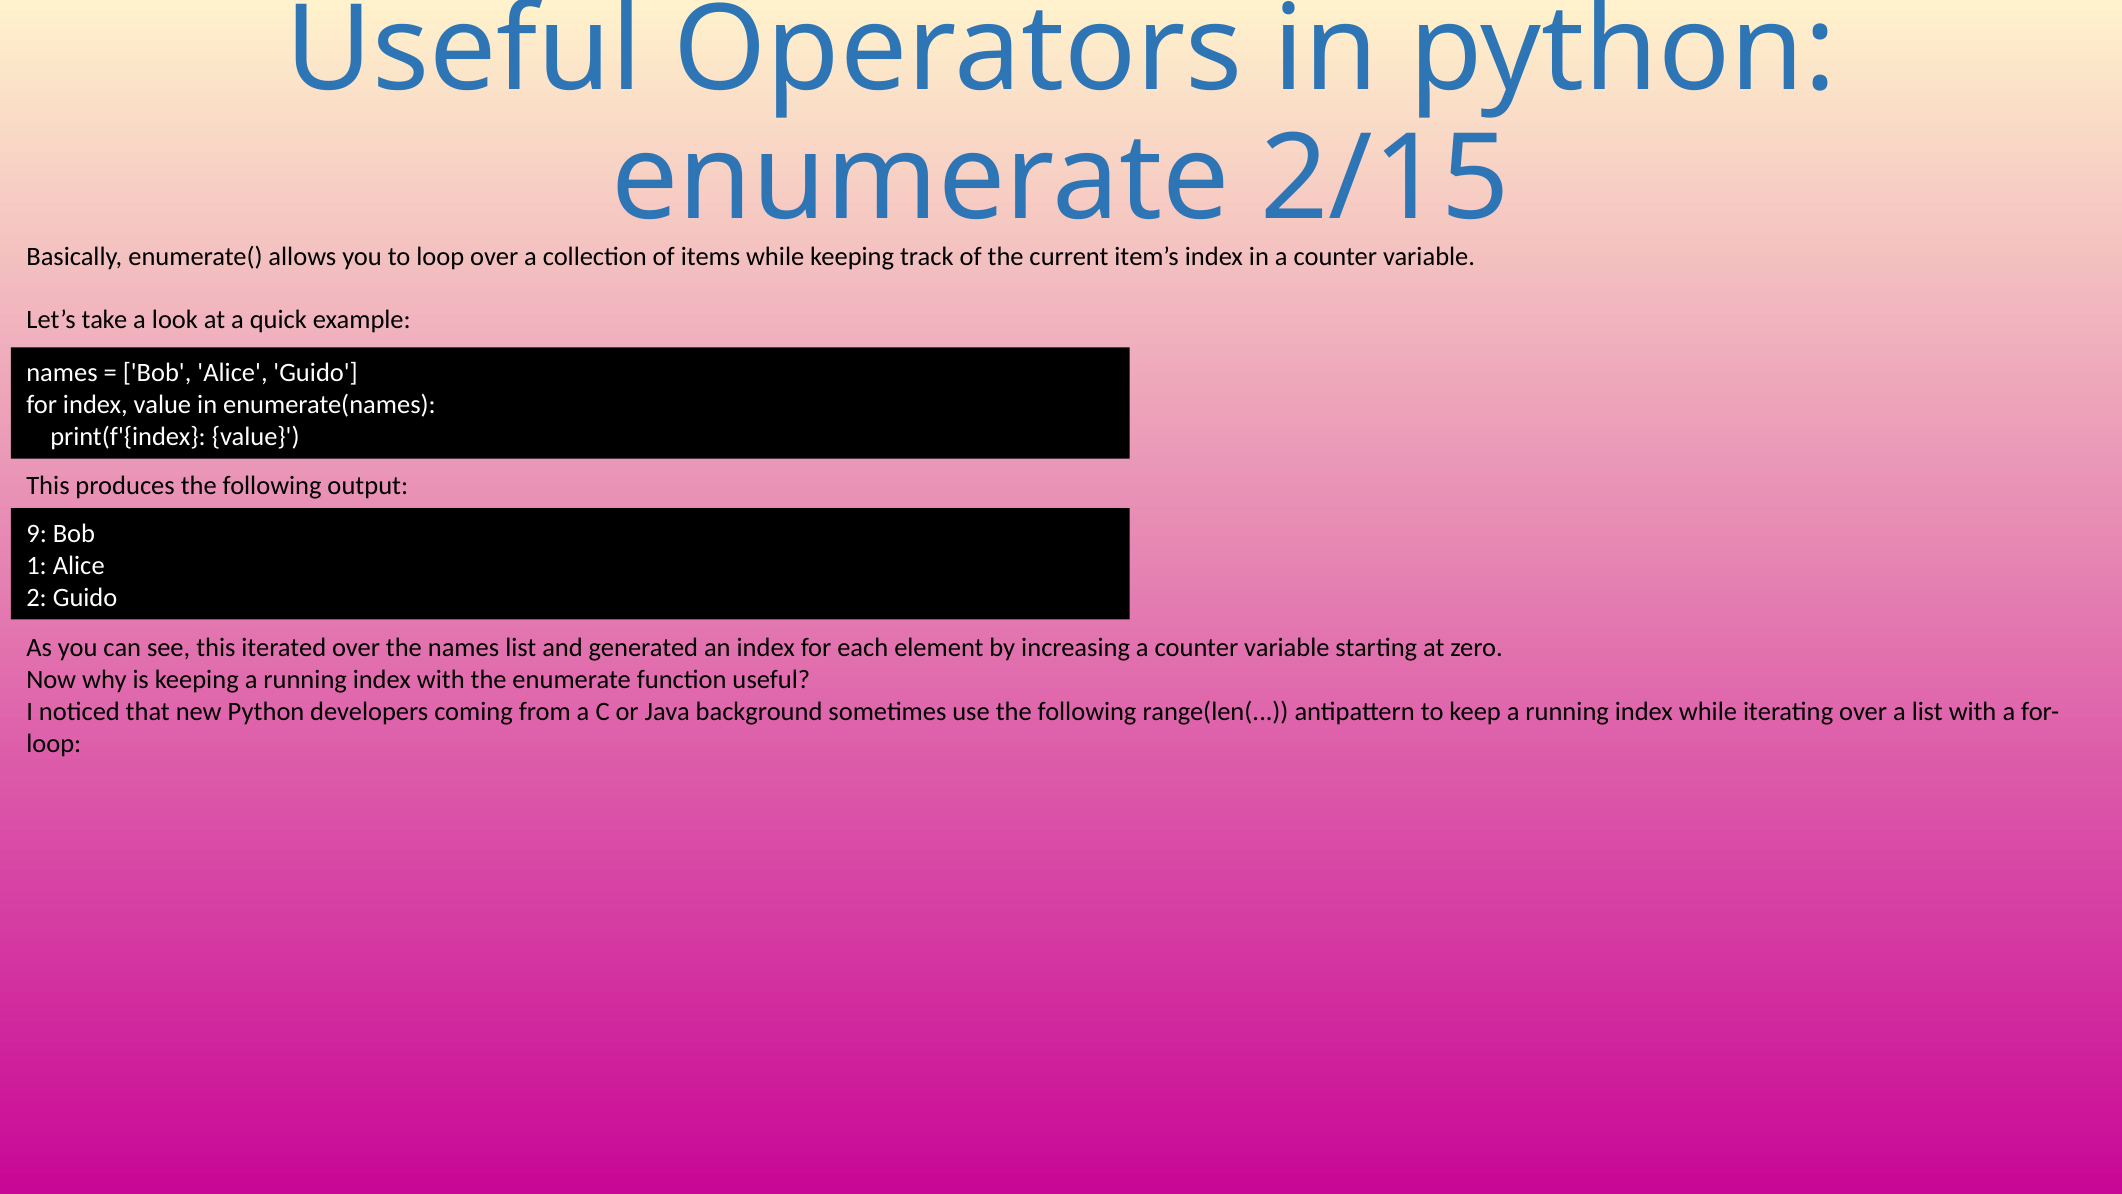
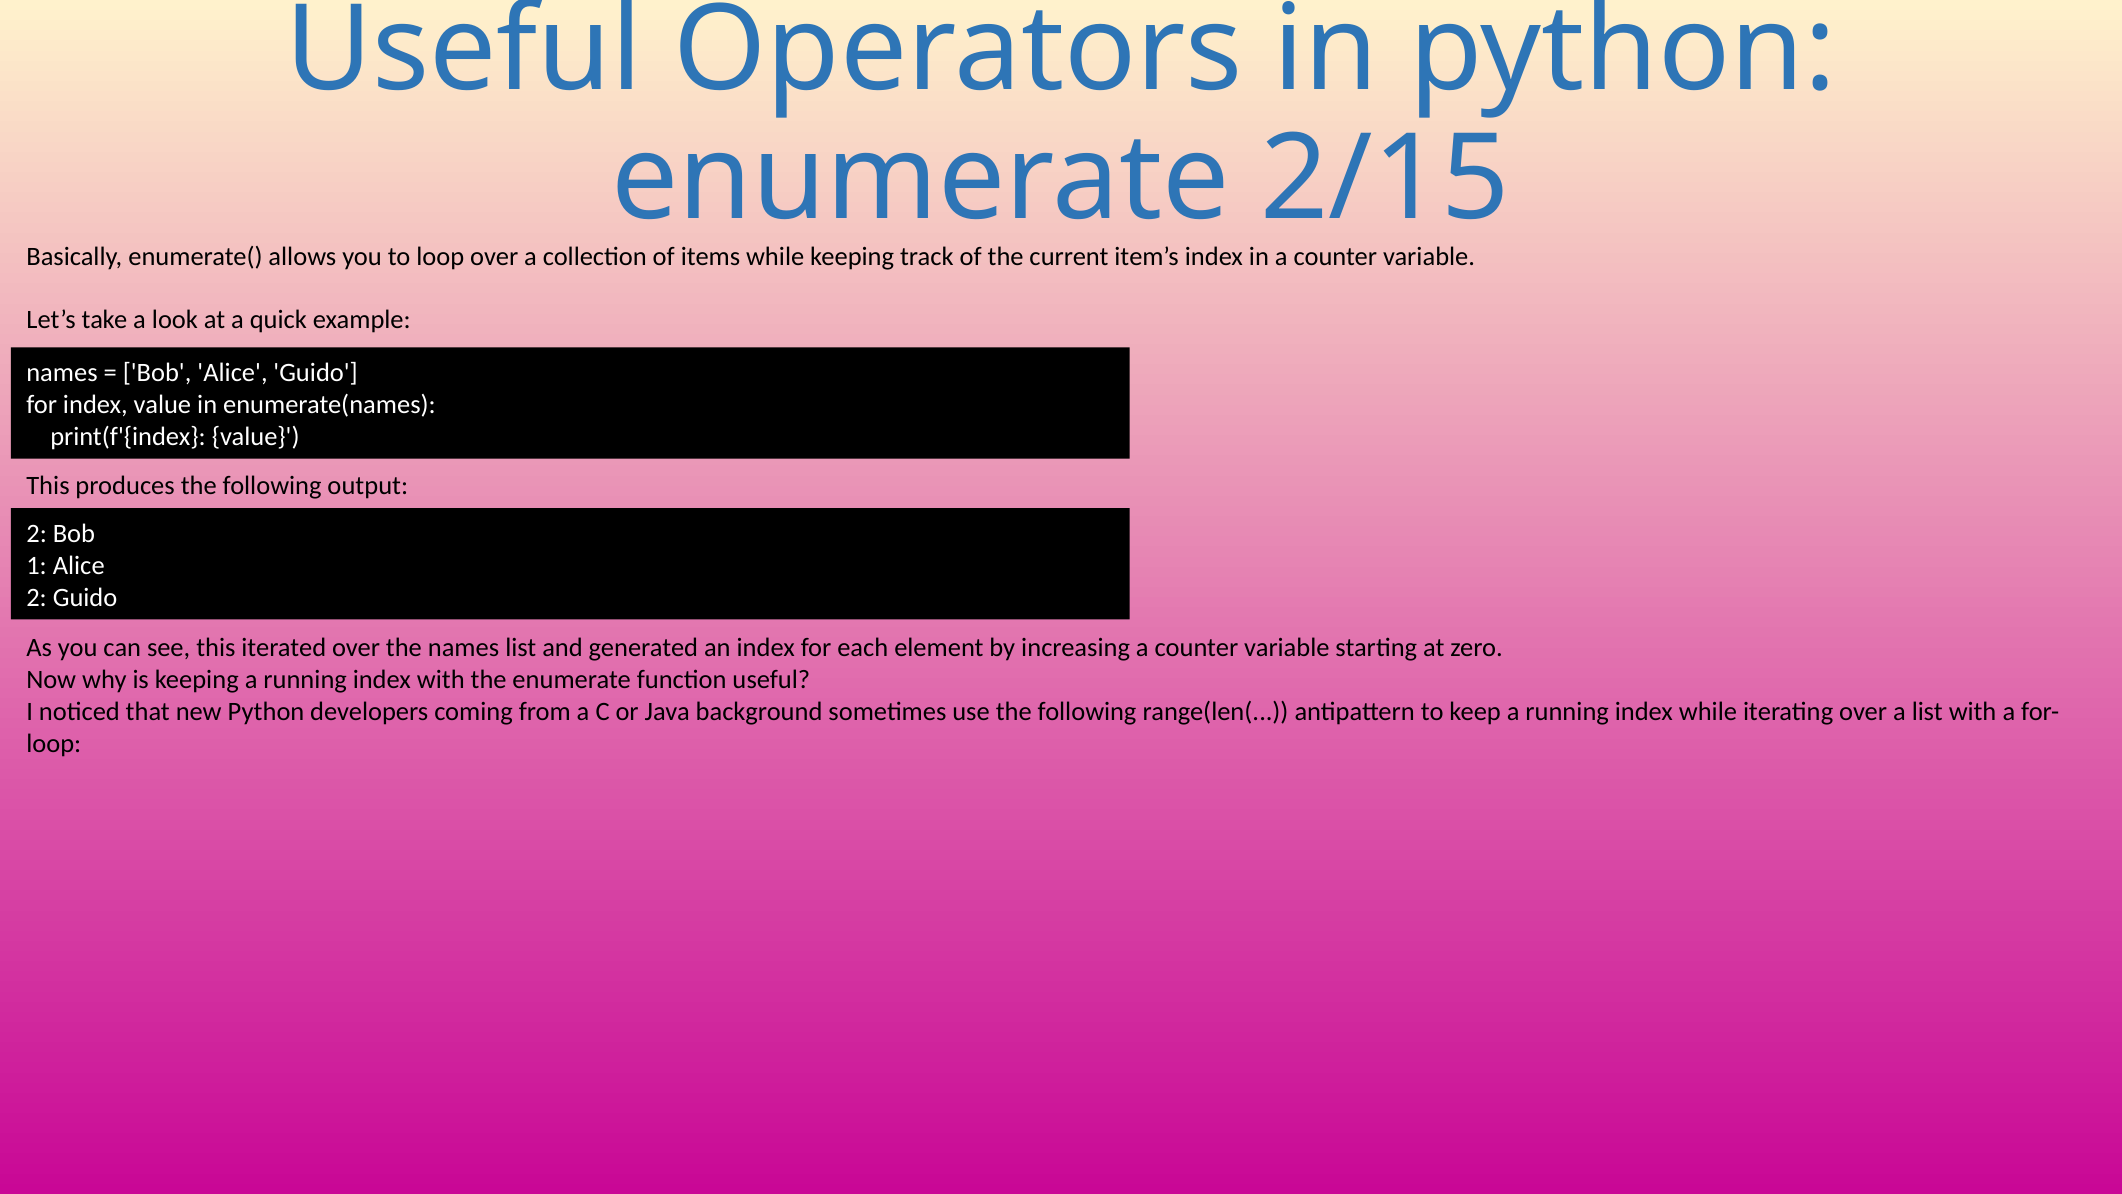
9: 9 -> 2 (37, 534)
